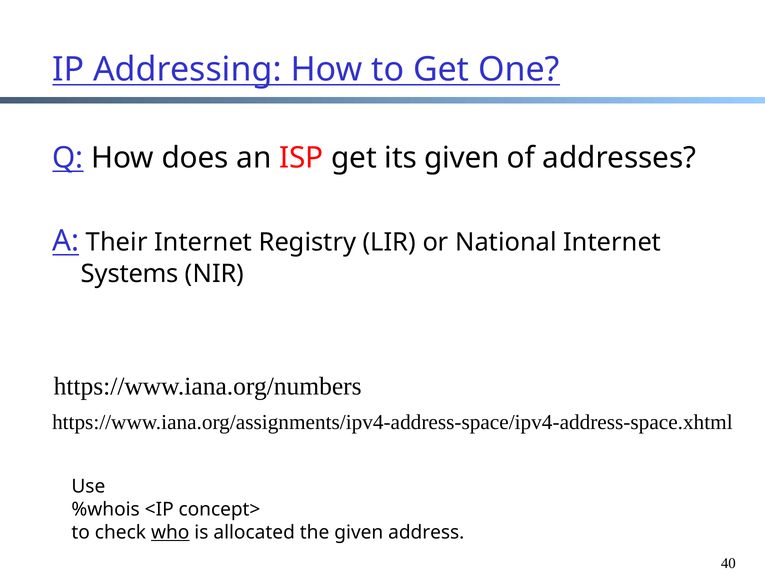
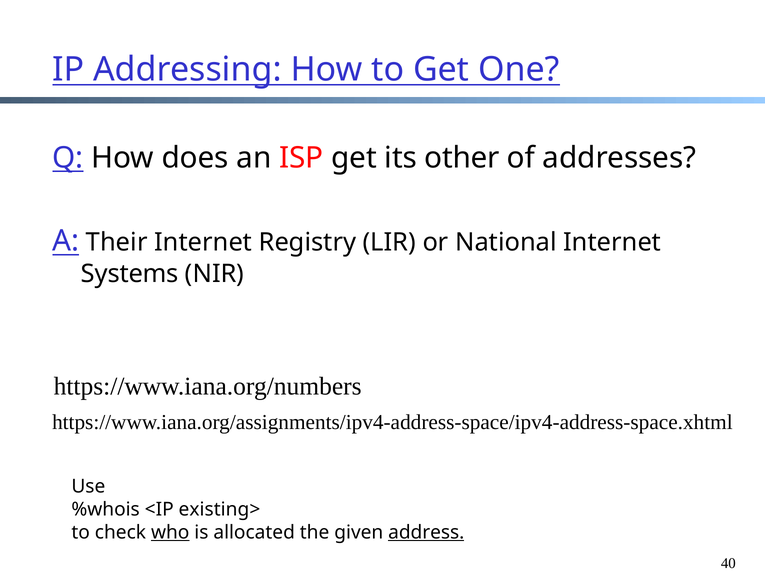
its given: given -> other (462, 158)
concept>: concept> -> existing> (219, 509)
address underline: none -> present (426, 532)
